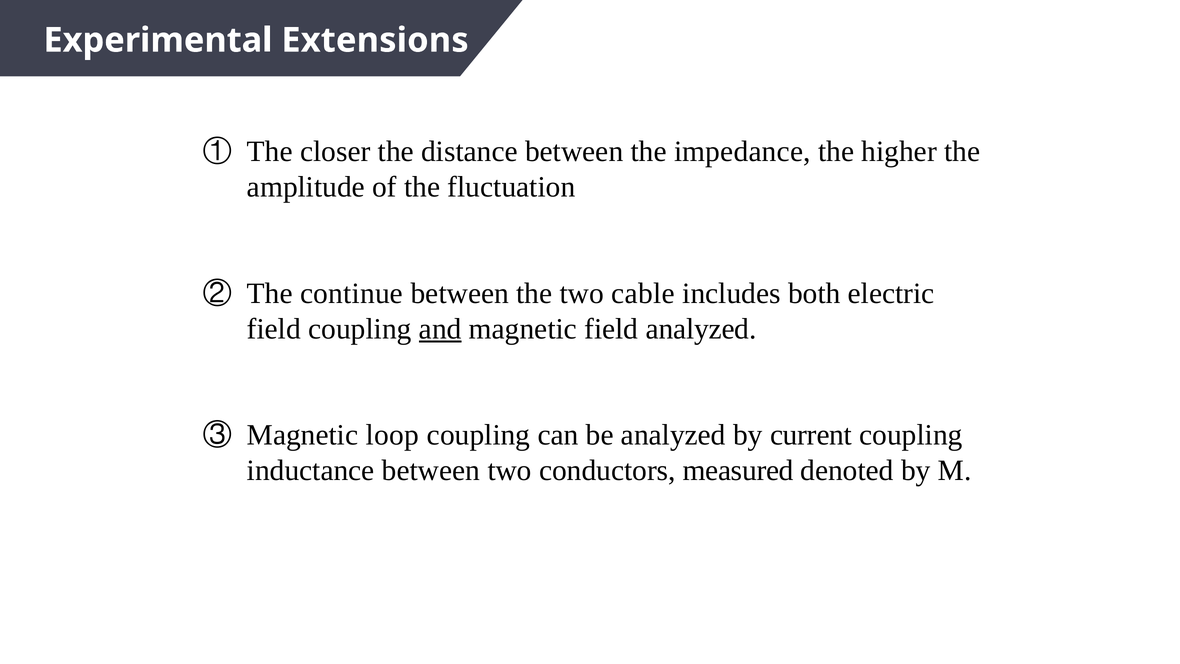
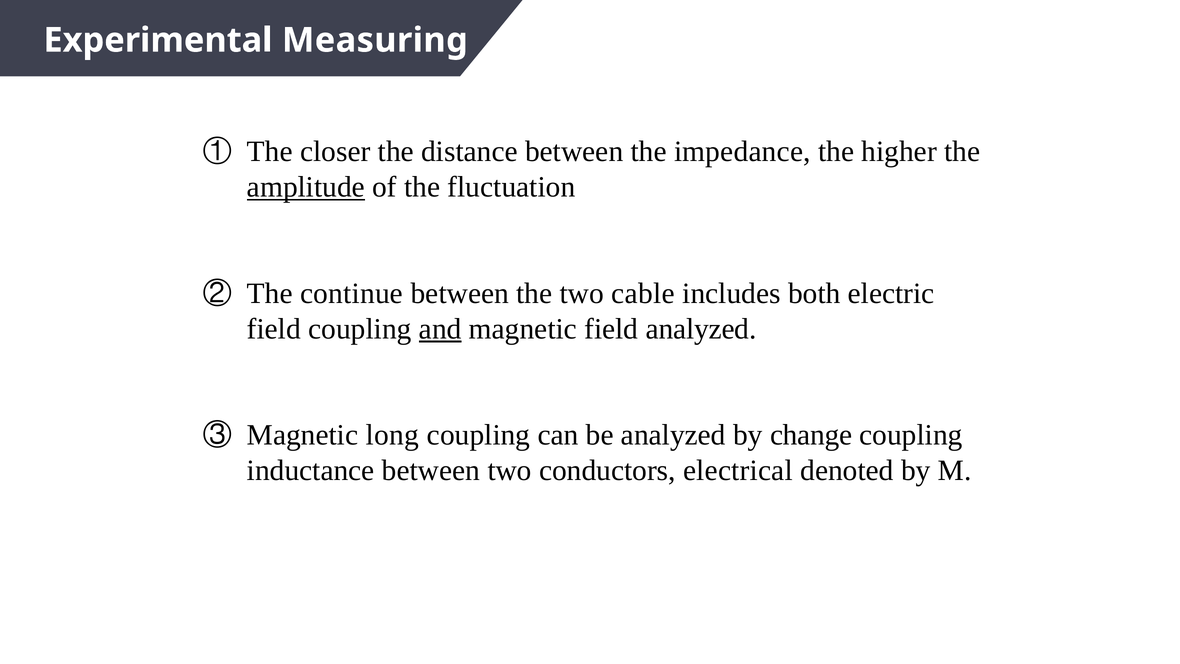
Extensions: Extensions -> Measuring (375, 40)
amplitude underline: none -> present (306, 187)
loop: loop -> long (392, 435)
current: current -> change (811, 435)
measured: measured -> electrical (738, 470)
